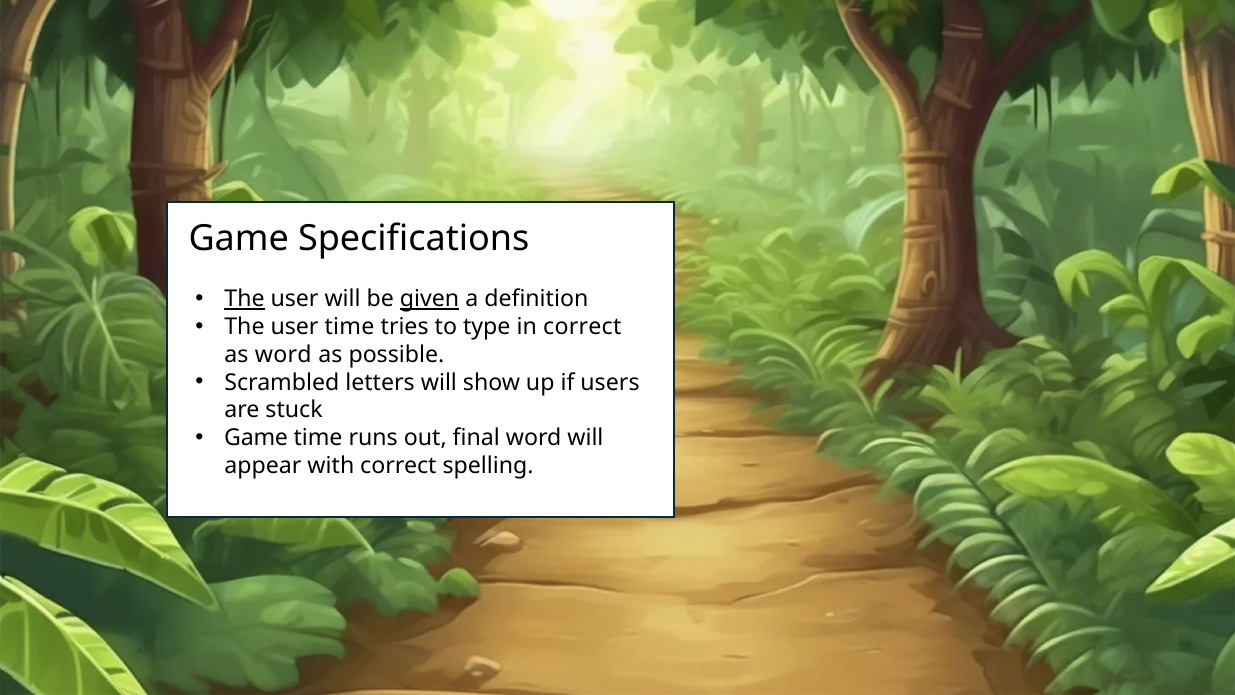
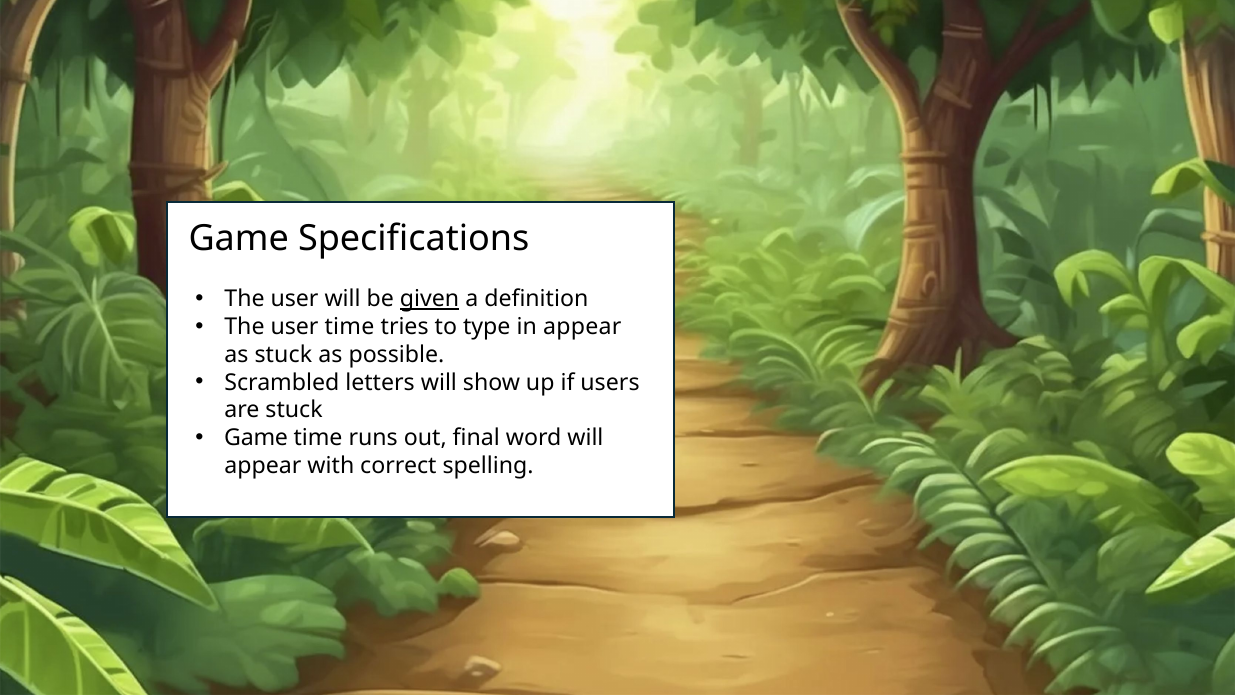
The underline: present -> none (245, 299)
in correct: correct -> appear (582, 327)
as word: word -> stuck (283, 354)
